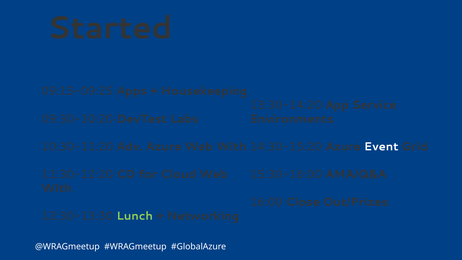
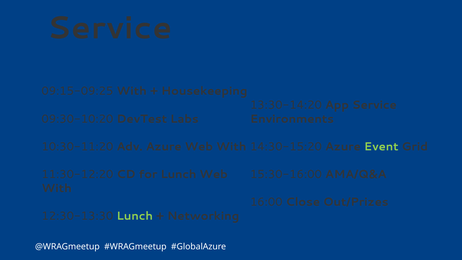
Started: Started -> Service (110, 28)
09:15-09:25 Apps: Apps -> With (132, 91)
Event colour: white -> light green (381, 147)
for Cloud: Cloud -> Lunch (178, 174)
